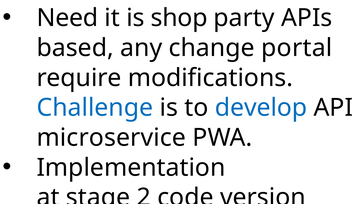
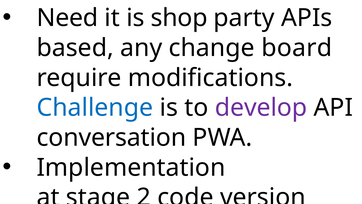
portal: portal -> board (297, 48)
develop colour: blue -> purple (261, 108)
microservice: microservice -> conversation (111, 137)
